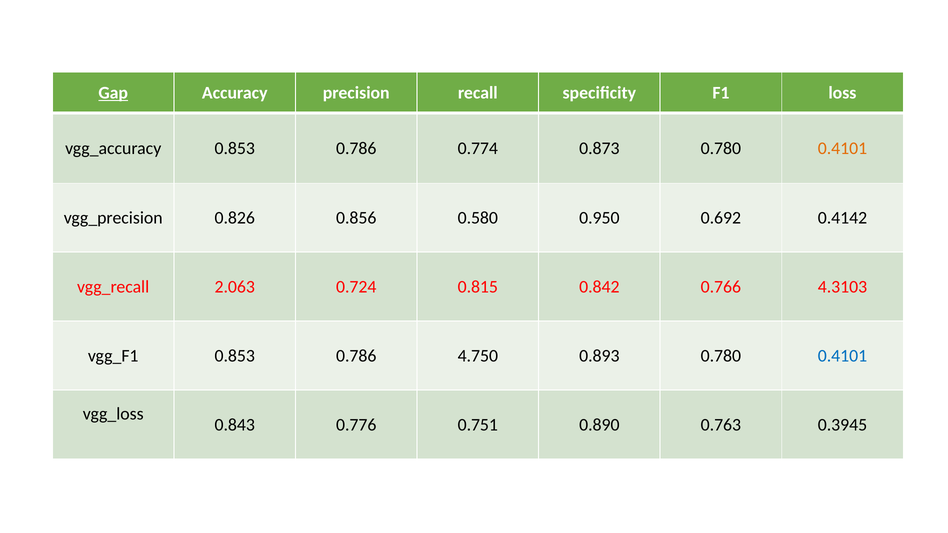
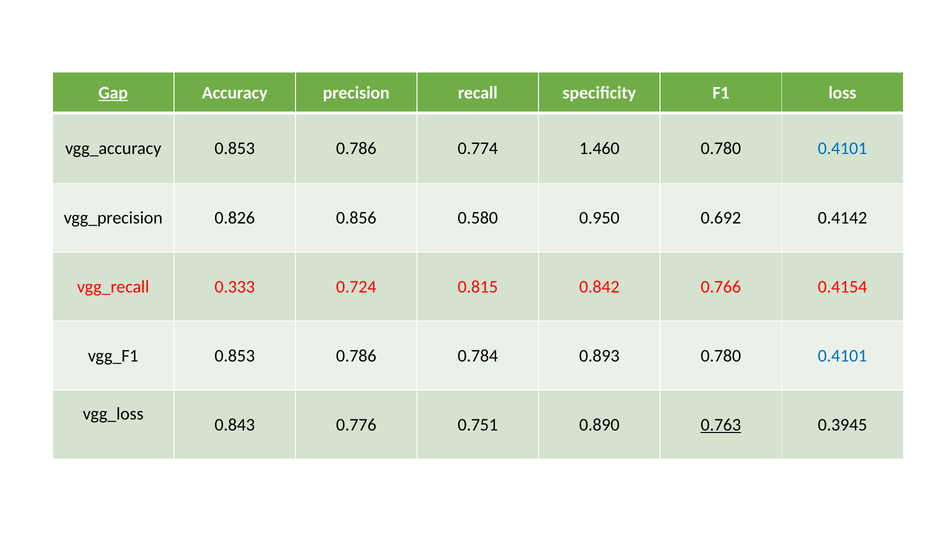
0.873: 0.873 -> 1.460 (599, 148)
0.4101 colour: orange -> blue (842, 148)
2.063: 2.063 -> 0.333 (235, 287)
4.3103: 4.3103 -> 0.4154 (842, 287)
4.750: 4.750 -> 0.784 (478, 356)
0.763 underline: none -> present (721, 425)
